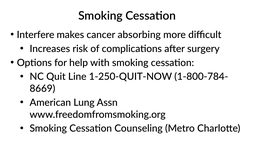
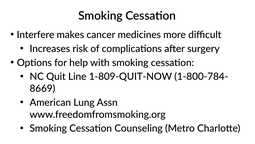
absorbing: absorbing -> medicines (139, 35)
1-250-QUIT-NOW: 1-250-QUIT-NOW -> 1-809-QUIT-NOW (130, 76)
